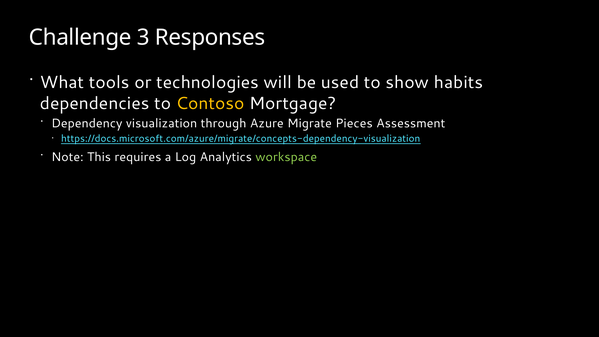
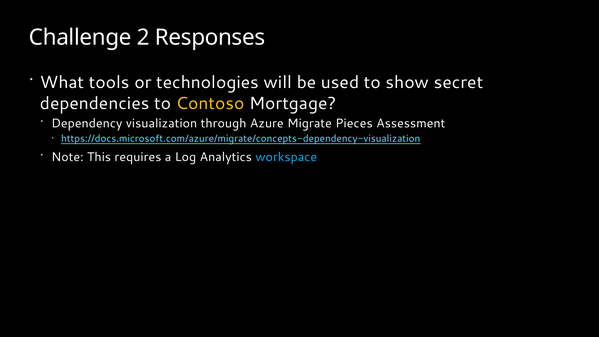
3: 3 -> 2 (143, 38)
habits: habits -> secret (459, 82)
workspace colour: light green -> light blue (286, 157)
